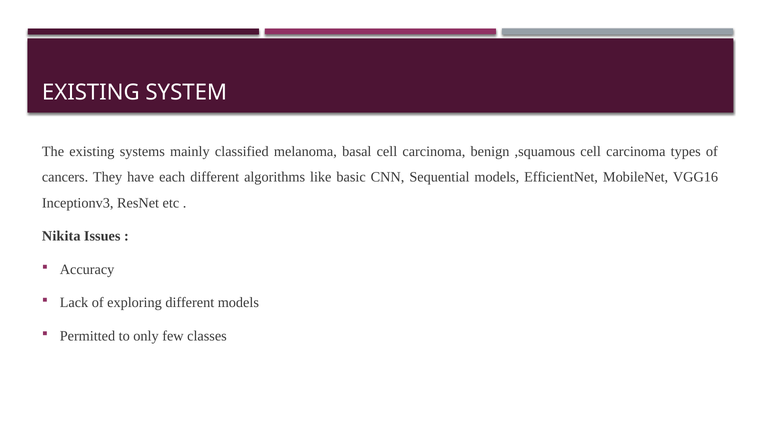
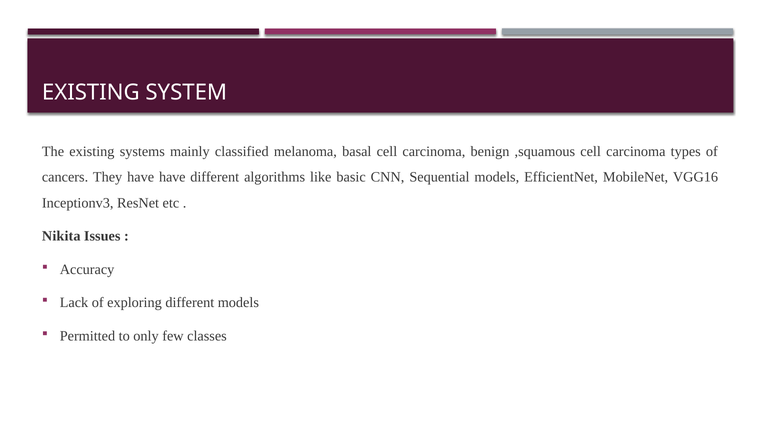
have each: each -> have (172, 177)
